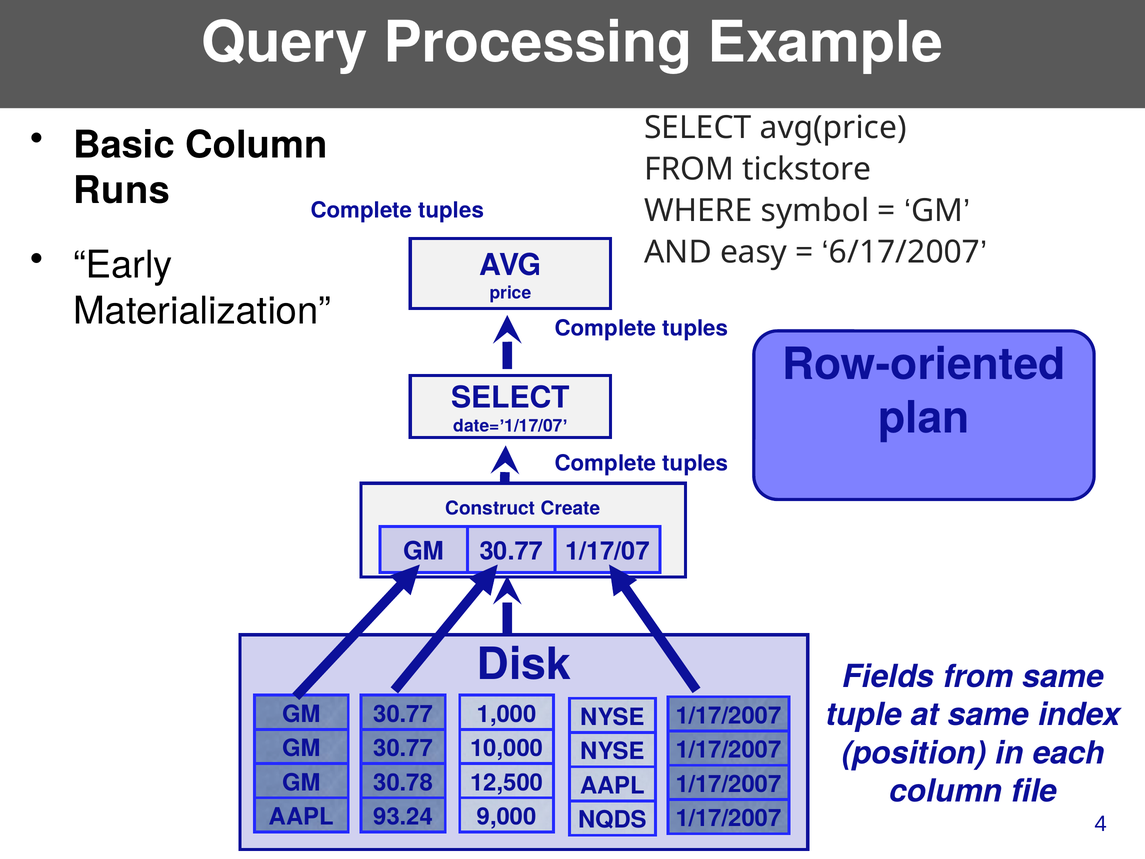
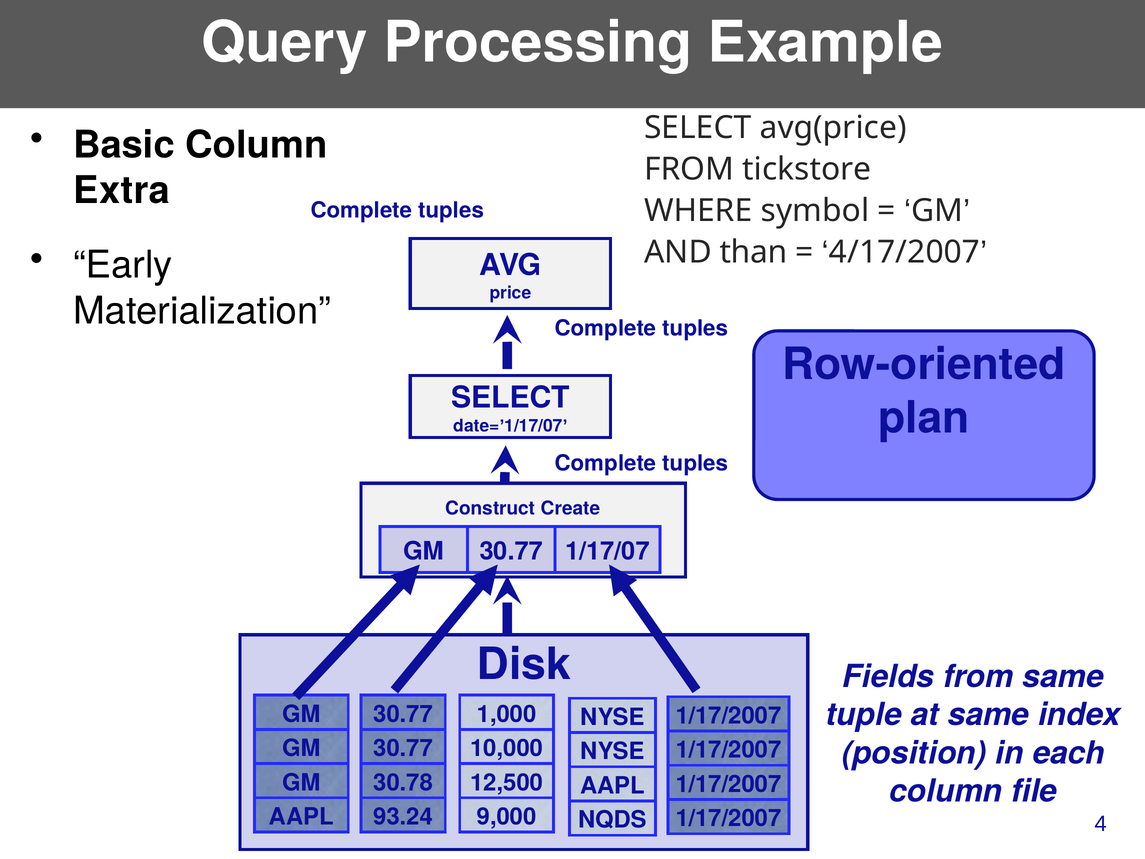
Runs: Runs -> Extra (122, 191)
easy: easy -> than (754, 252)
6/17/2007: 6/17/2007 -> 4/17/2007 (905, 252)
